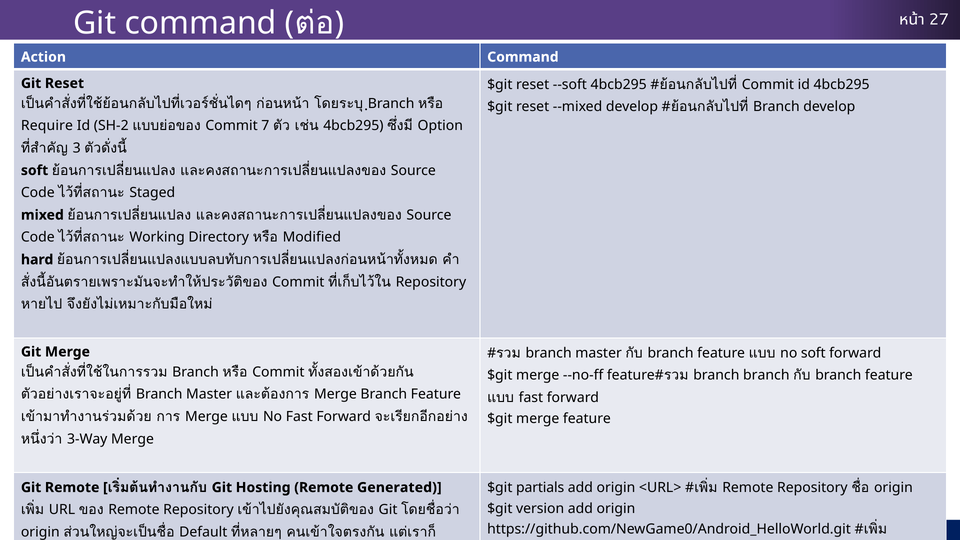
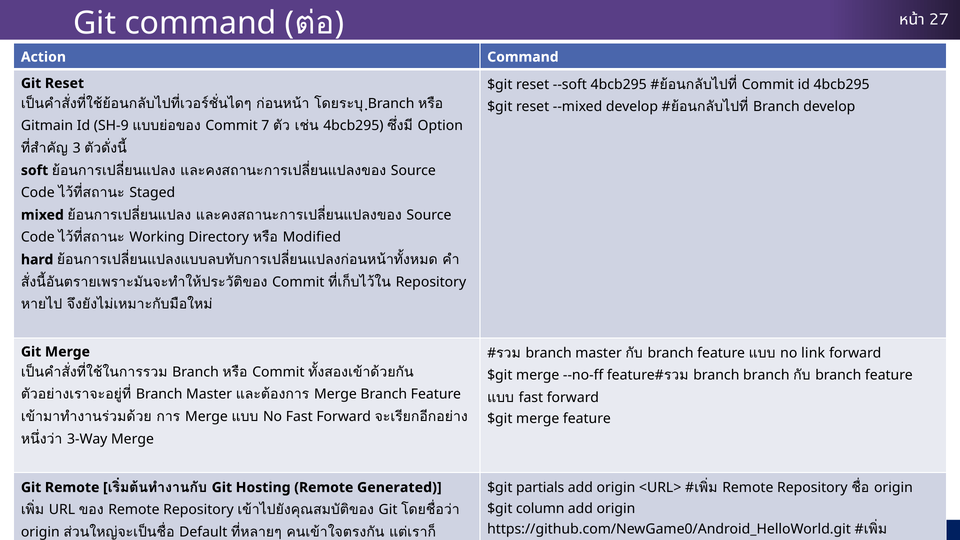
Require: Require -> Gitmain (47, 126)
SH-2: SH-2 -> SH-9 (111, 126)
no soft: soft -> link (813, 353)
version: version -> column (540, 509)
